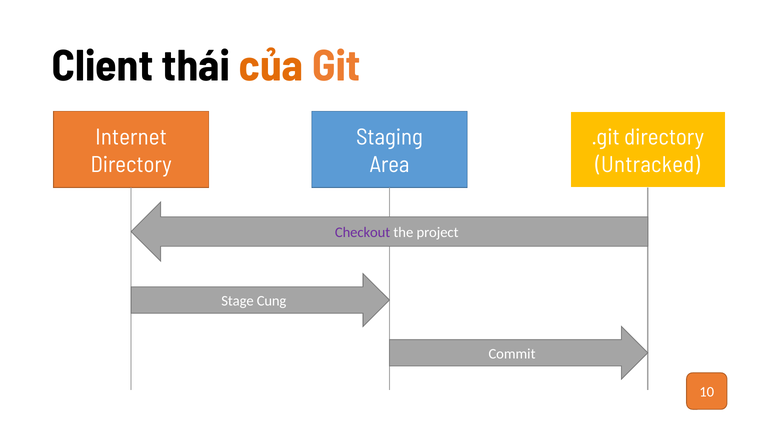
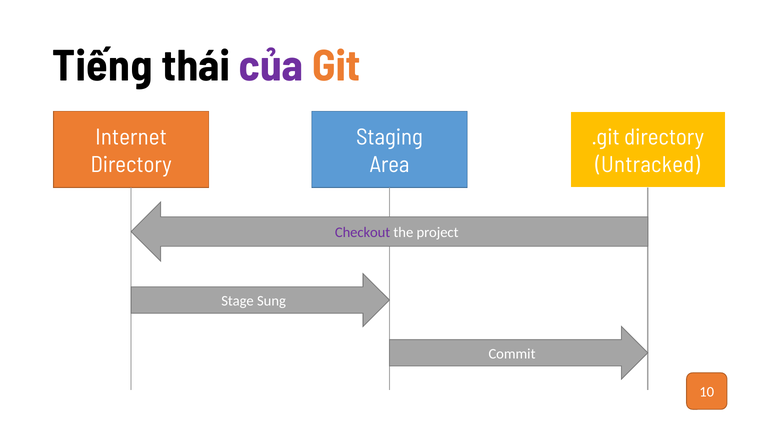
Client: Client -> Tiếng (102, 66)
của colour: orange -> purple (271, 66)
Cung: Cung -> Sung (271, 301)
